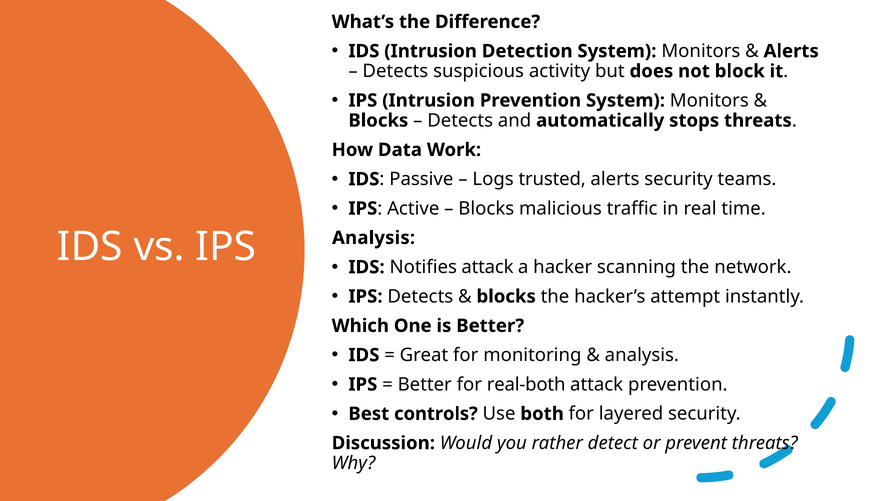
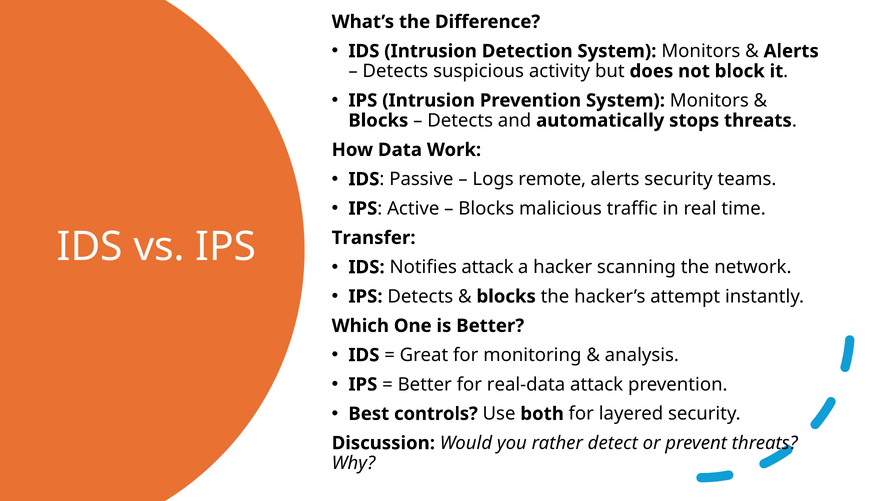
trusted: trusted -> remote (552, 179)
Analysis: Analysis -> Transfer (374, 238)
real-both: real-both -> real-data (526, 385)
